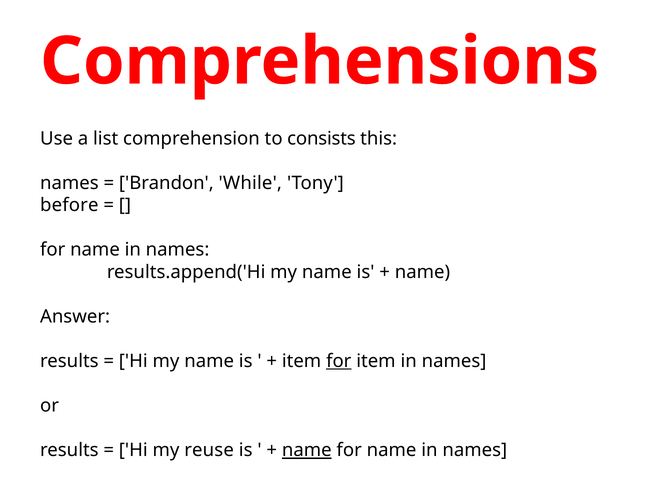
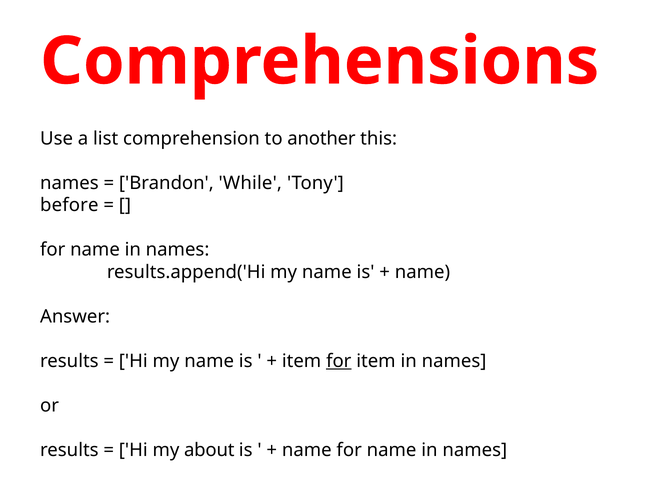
consists: consists -> another (321, 138)
reuse: reuse -> about (209, 450)
name underline: present -> none (307, 450)
